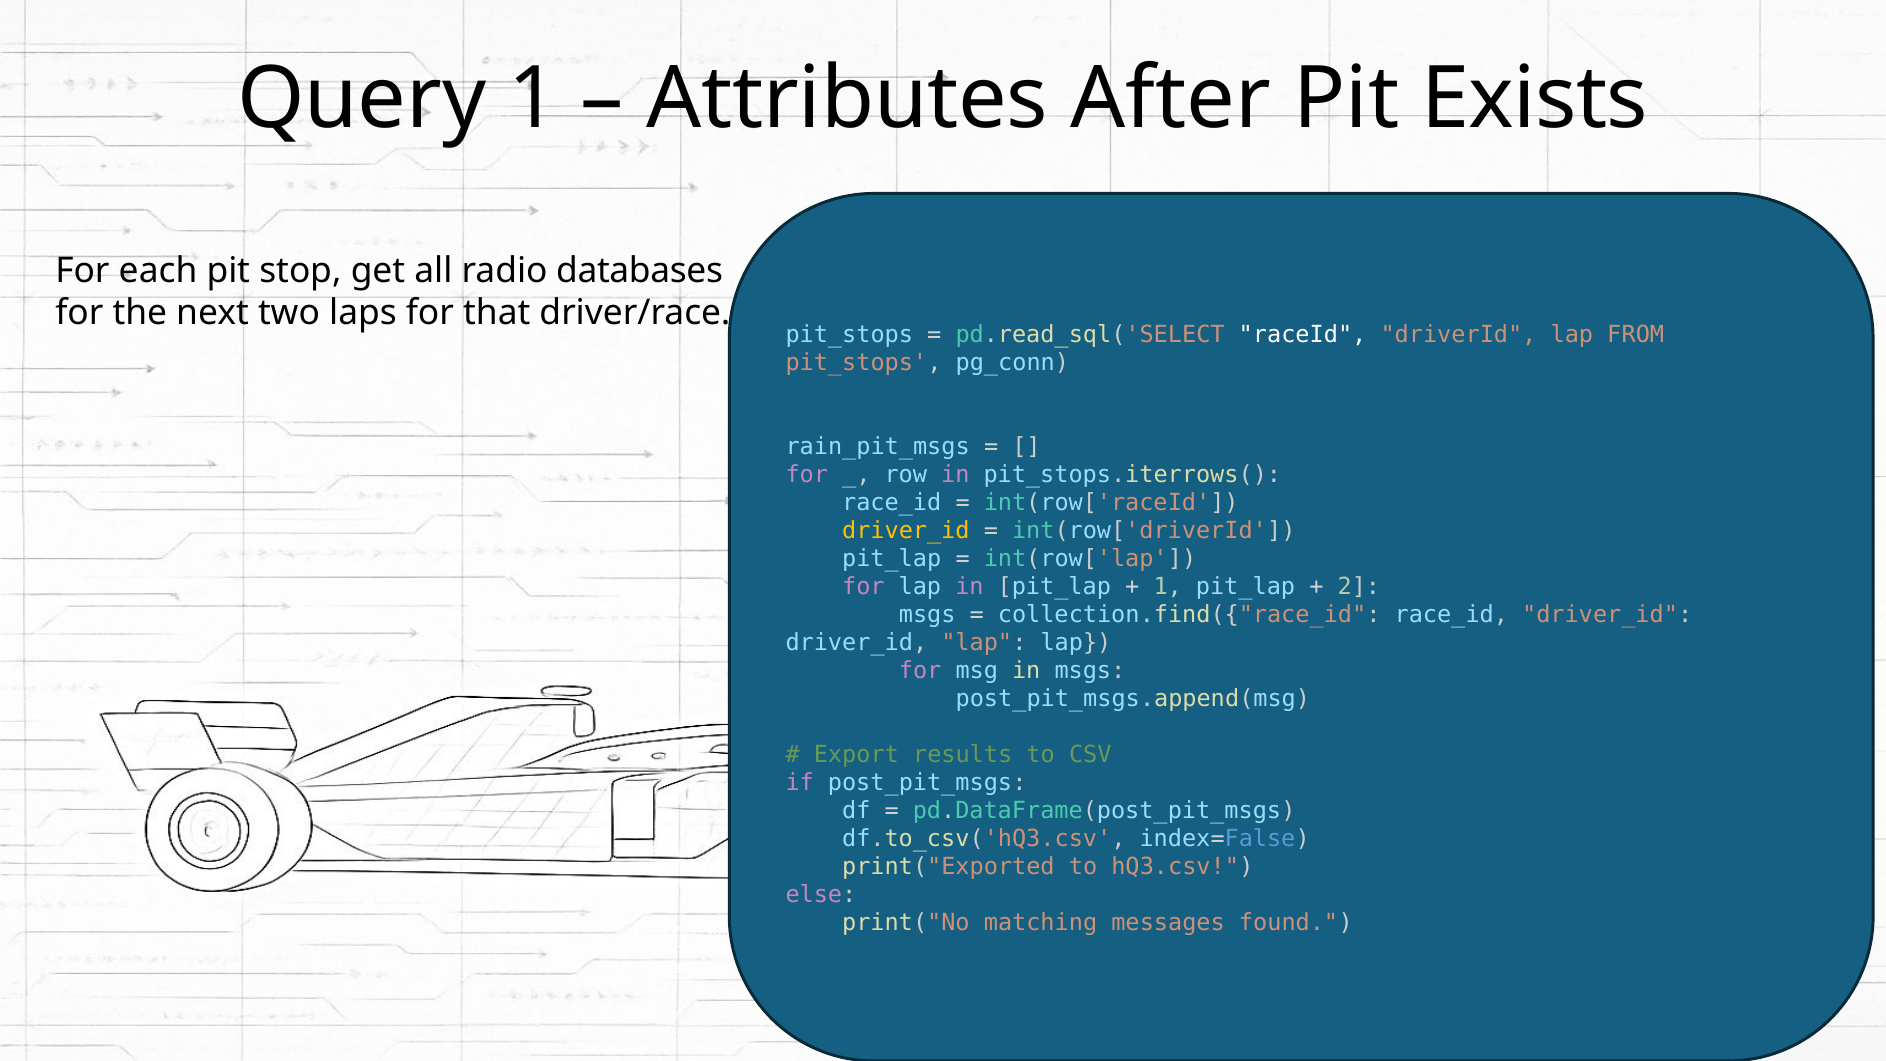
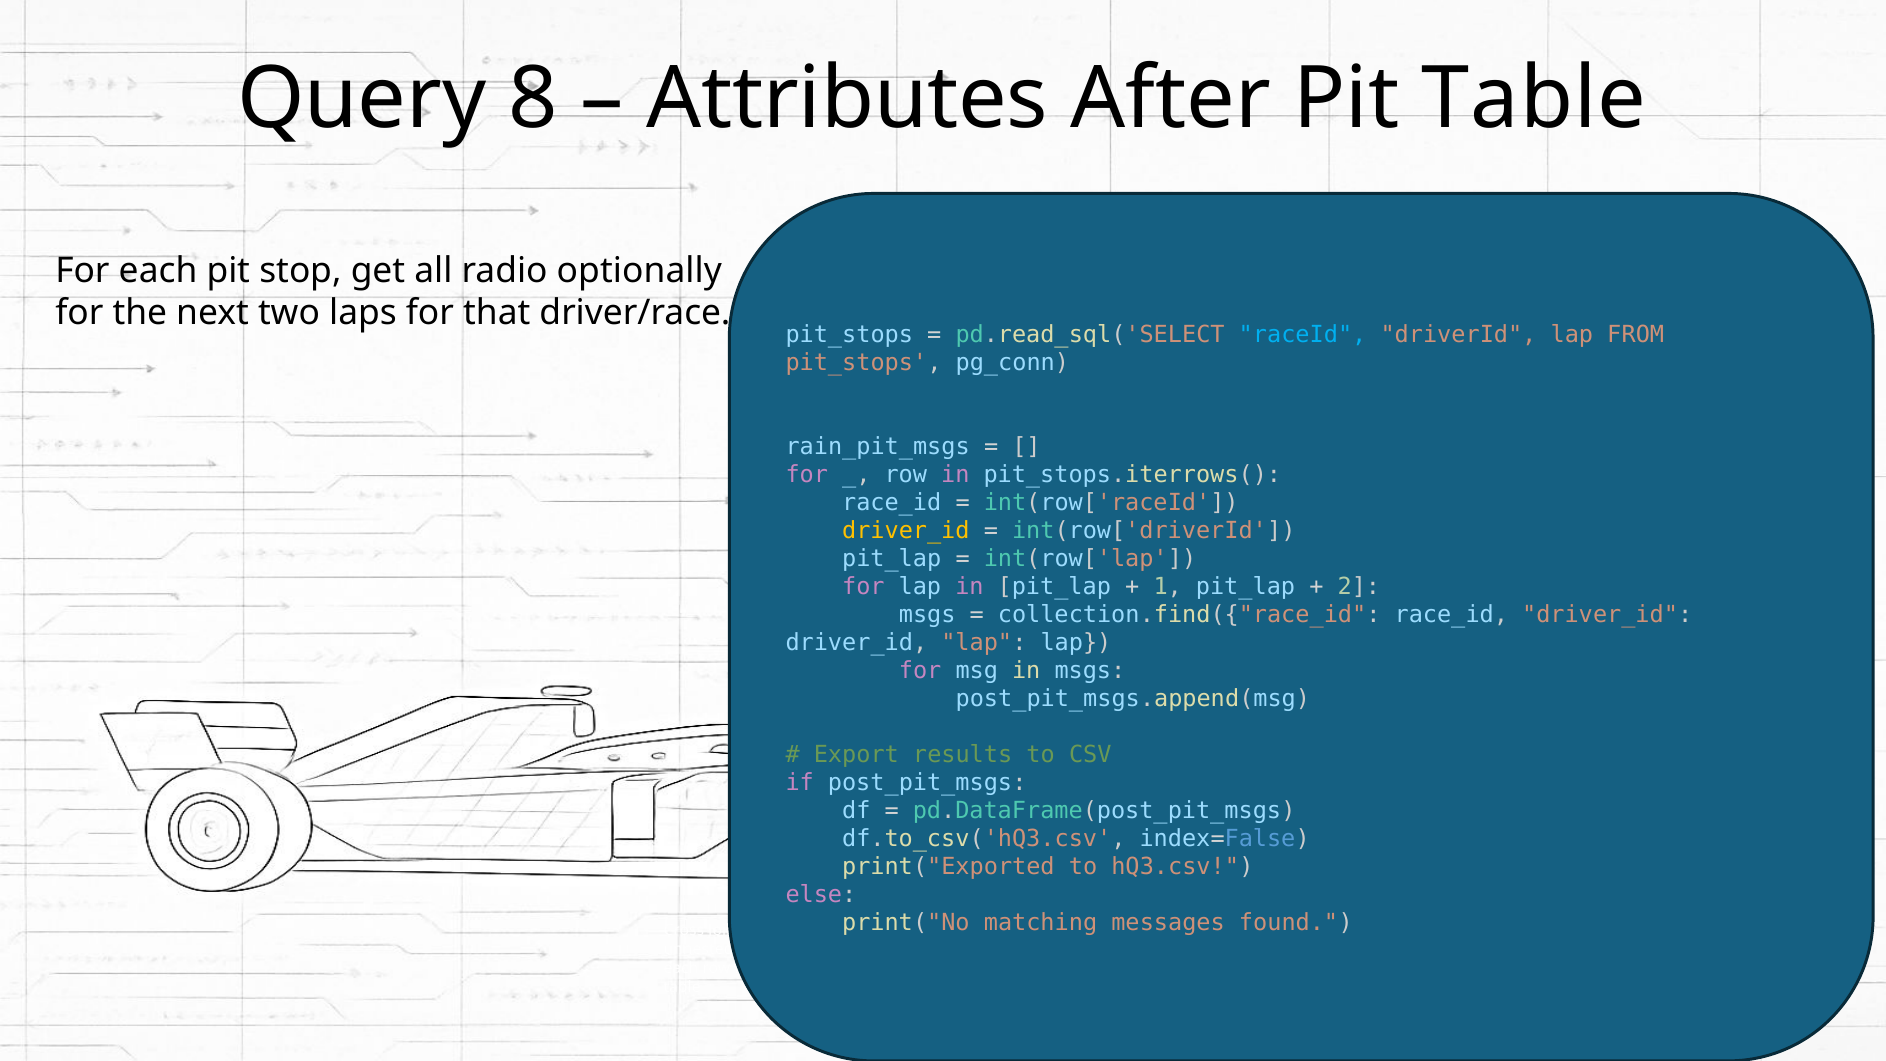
Query 1: 1 -> 8 (534, 99)
Pit Exists: Exists -> Table (1534, 99)
databases: databases -> optionally (639, 271)
raceId colour: white -> light blue (1303, 334)
